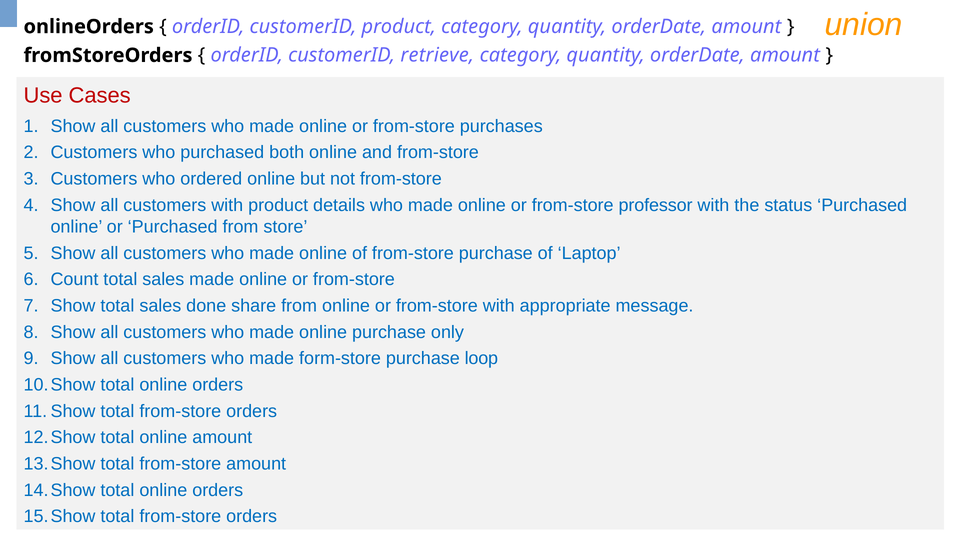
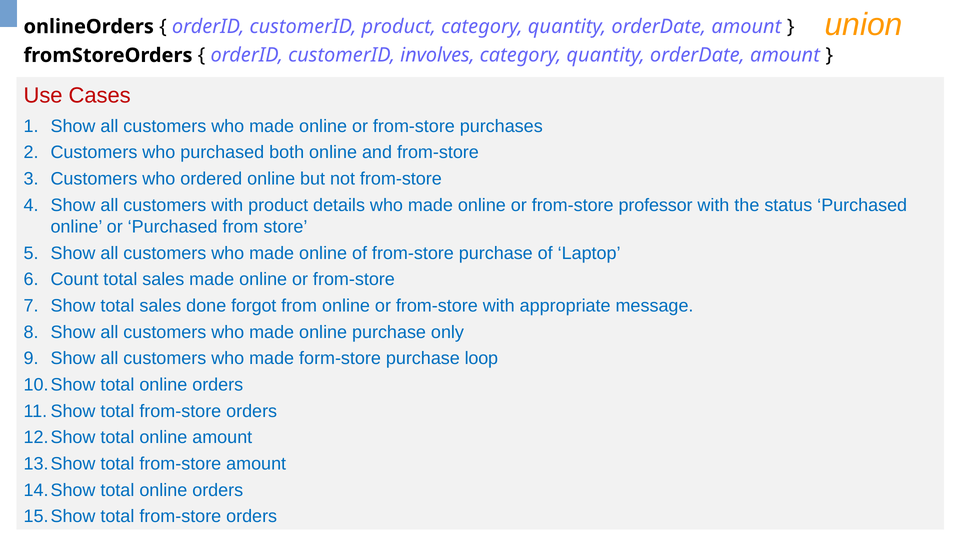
retrieve: retrieve -> involves (437, 55)
share: share -> forgot (254, 306)
